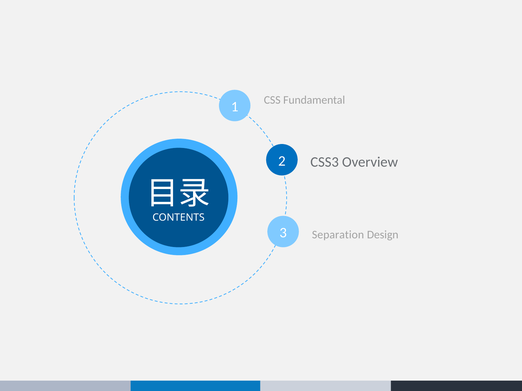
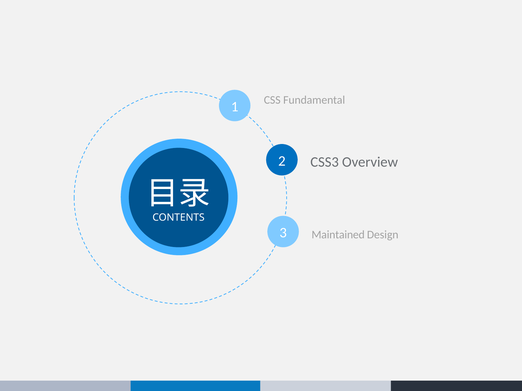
Separation: Separation -> Maintained (338, 235)
